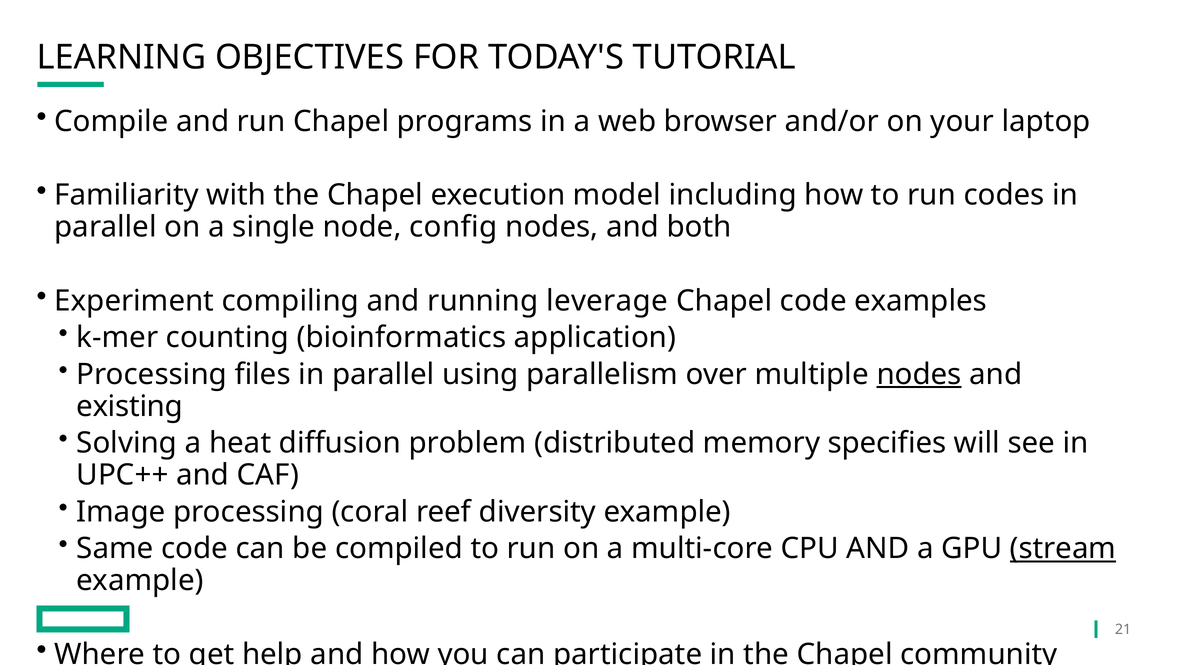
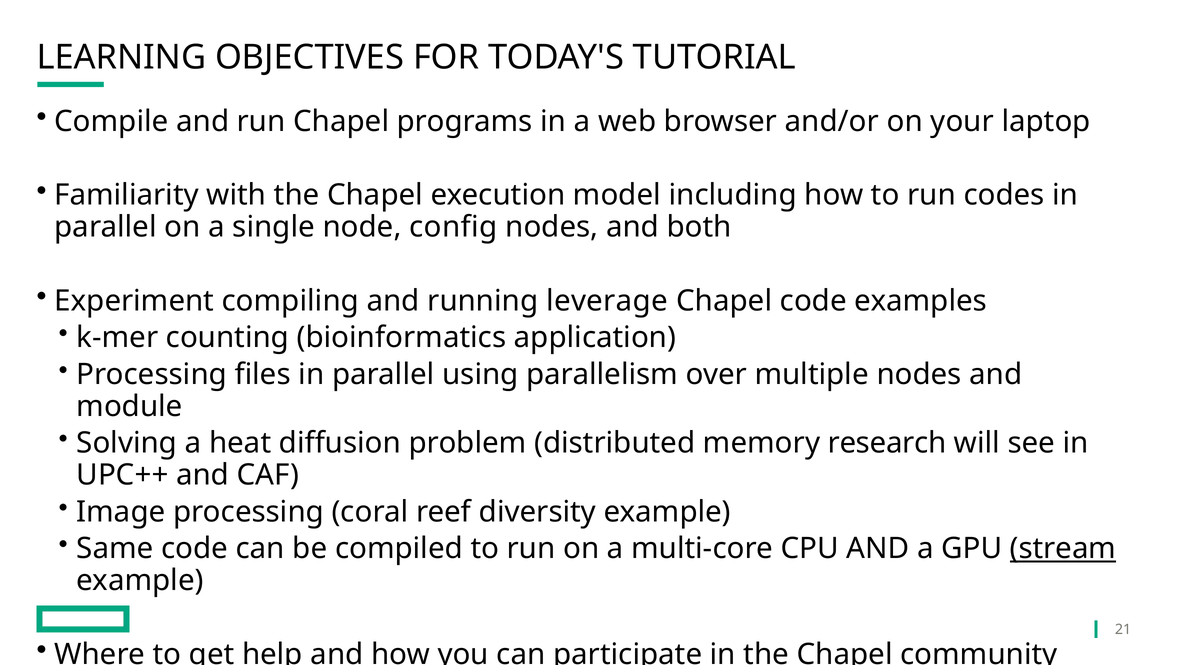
nodes underline: present -> none (919, 374)
existing: existing -> module (130, 406)
specifies: specifies -> research (887, 443)
